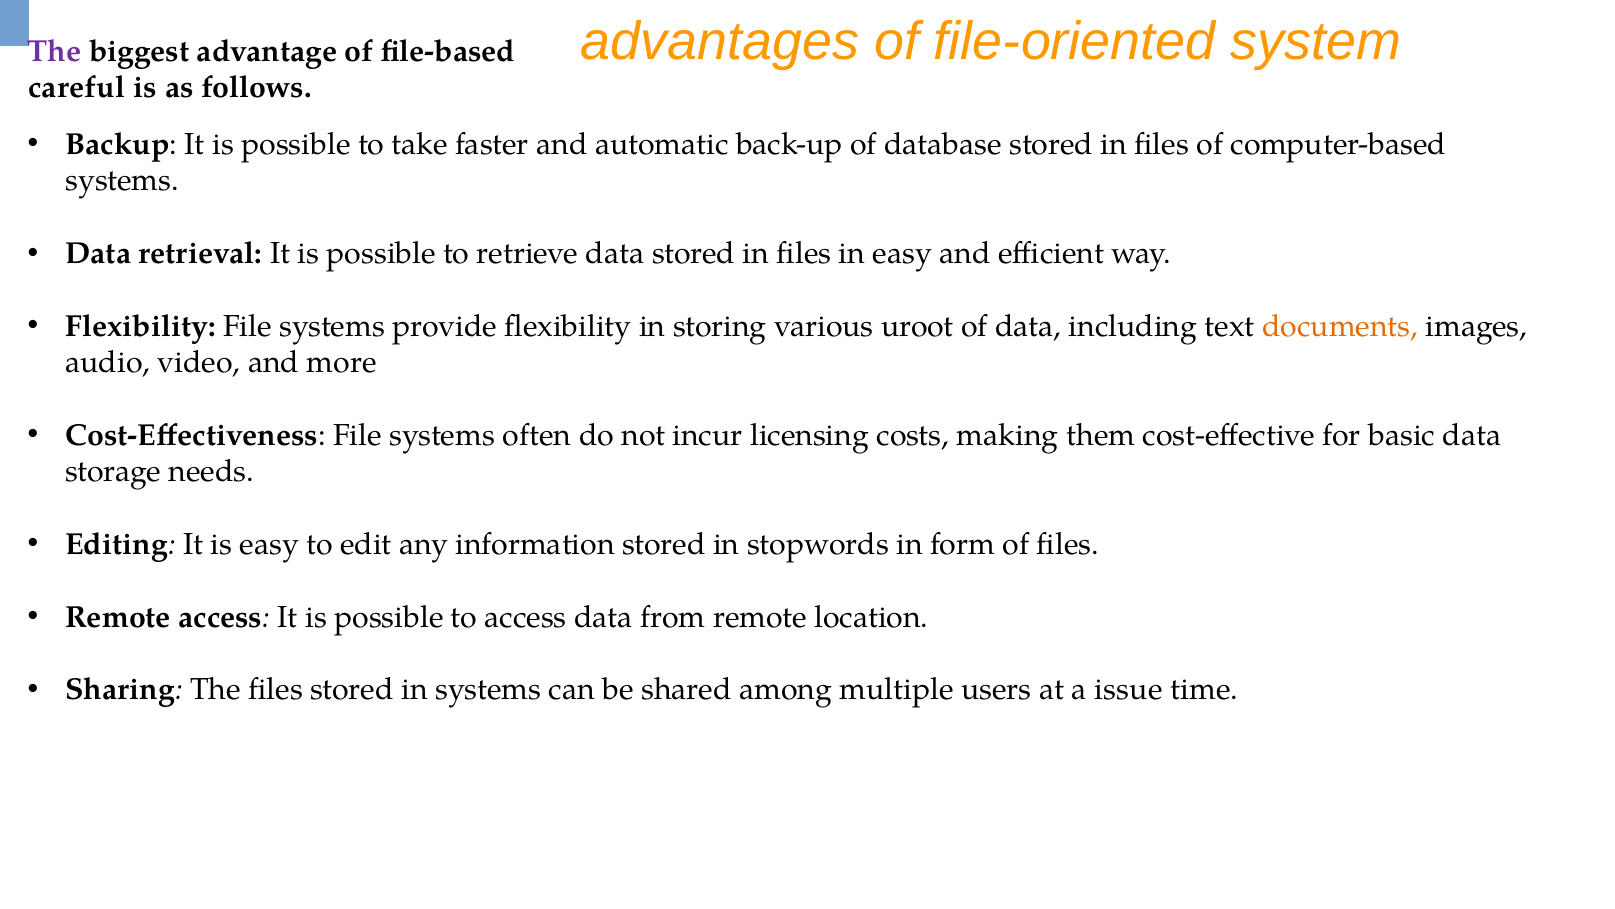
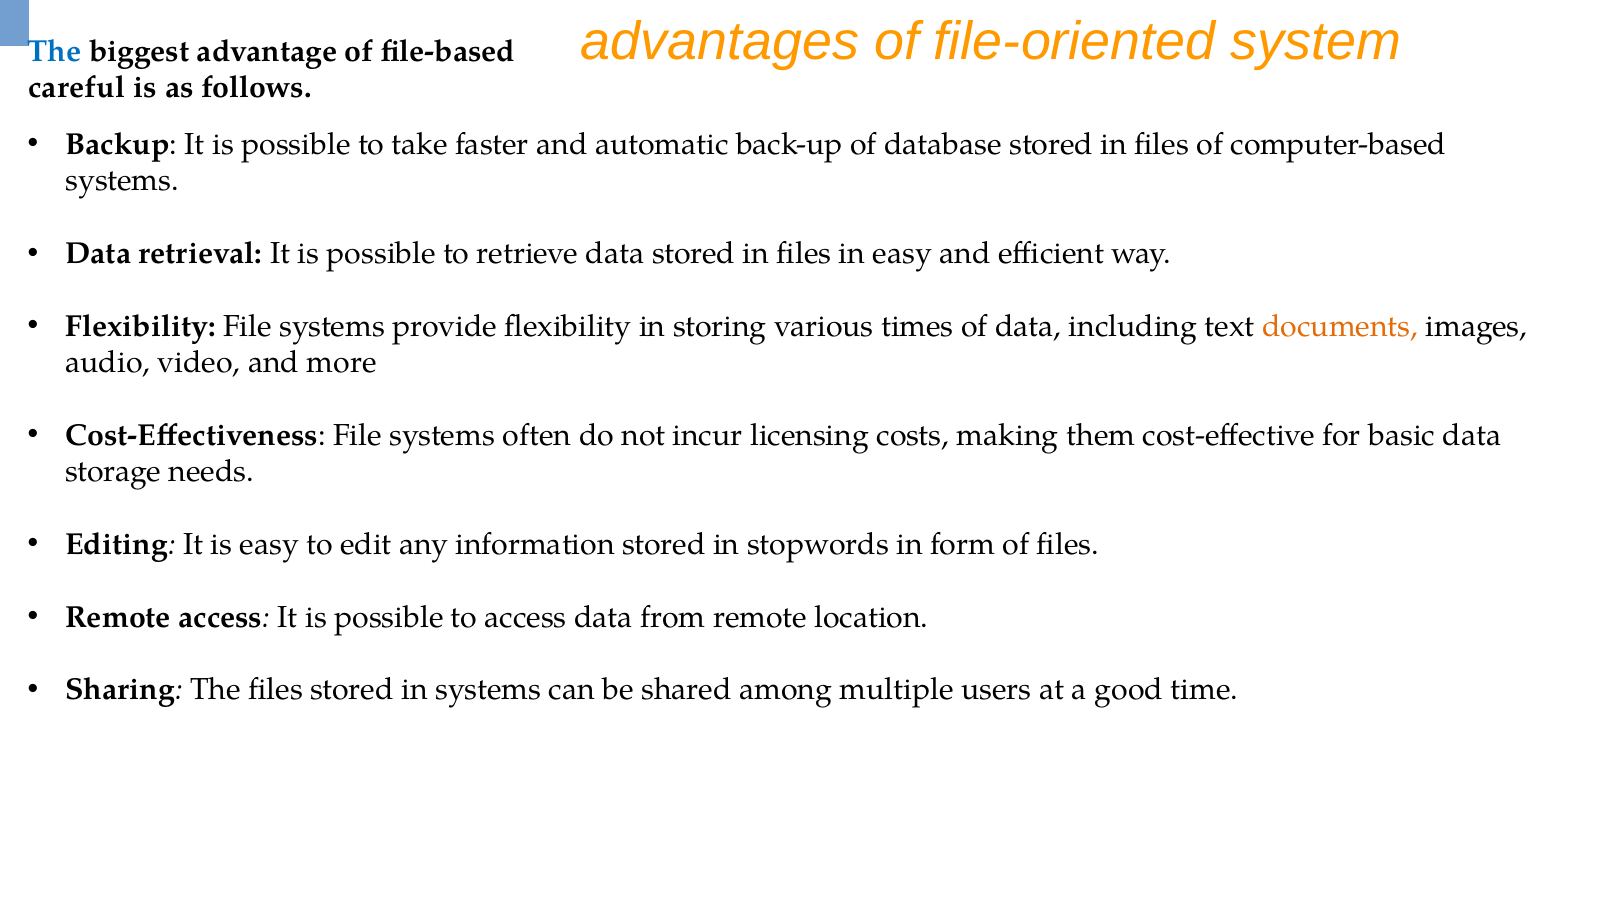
The colour: purple -> blue (55, 51)
uroot: uroot -> times (918, 326)
issue: issue -> good (1129, 690)
